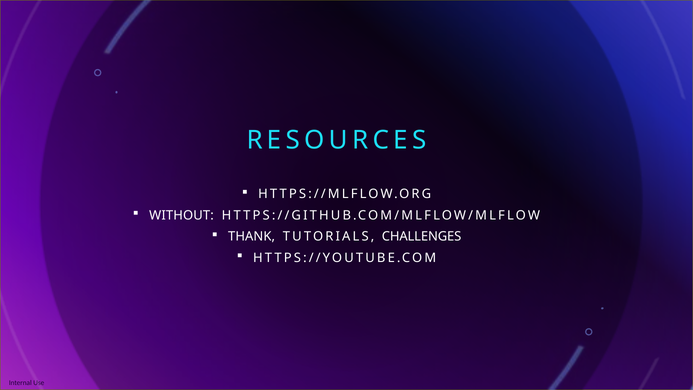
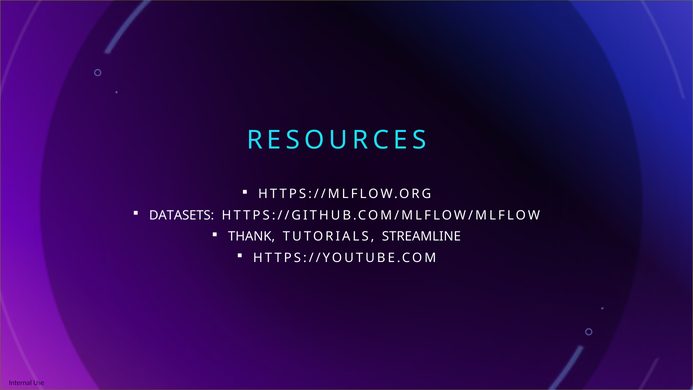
WITHOUT: WITHOUT -> DATASETS (182, 215)
CHALLENGES: CHALLENGES -> STREAMLINE (421, 237)
